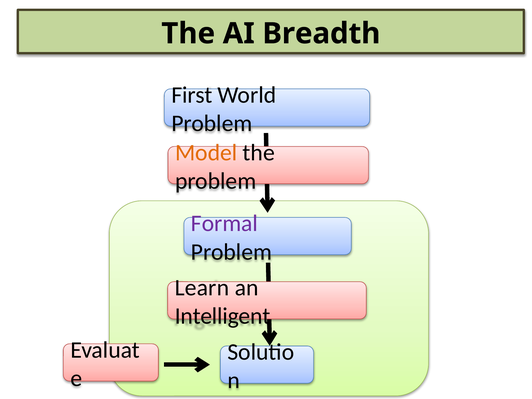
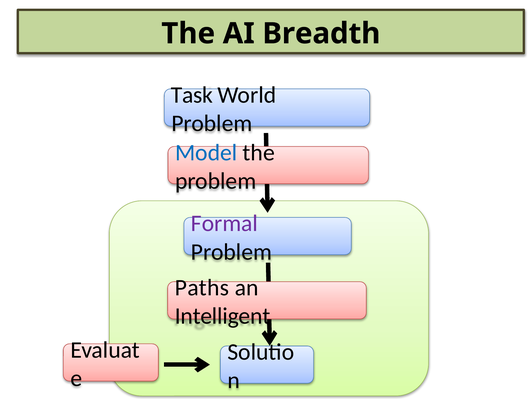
First: First -> Task (192, 95)
Model colour: orange -> blue (206, 153)
Learn: Learn -> Paths (202, 288)
